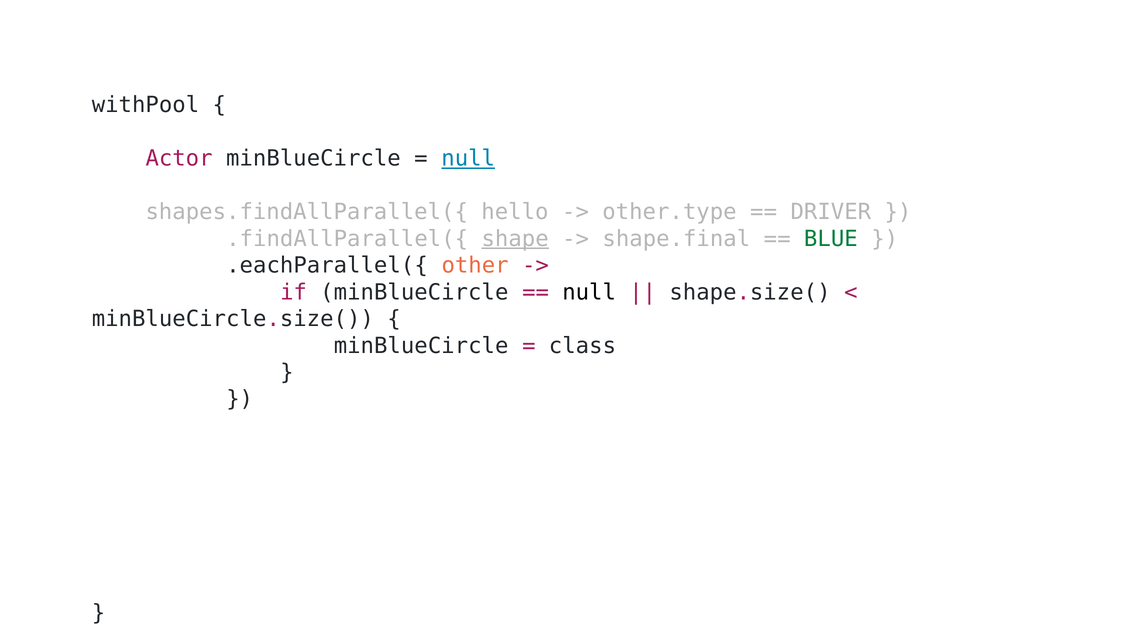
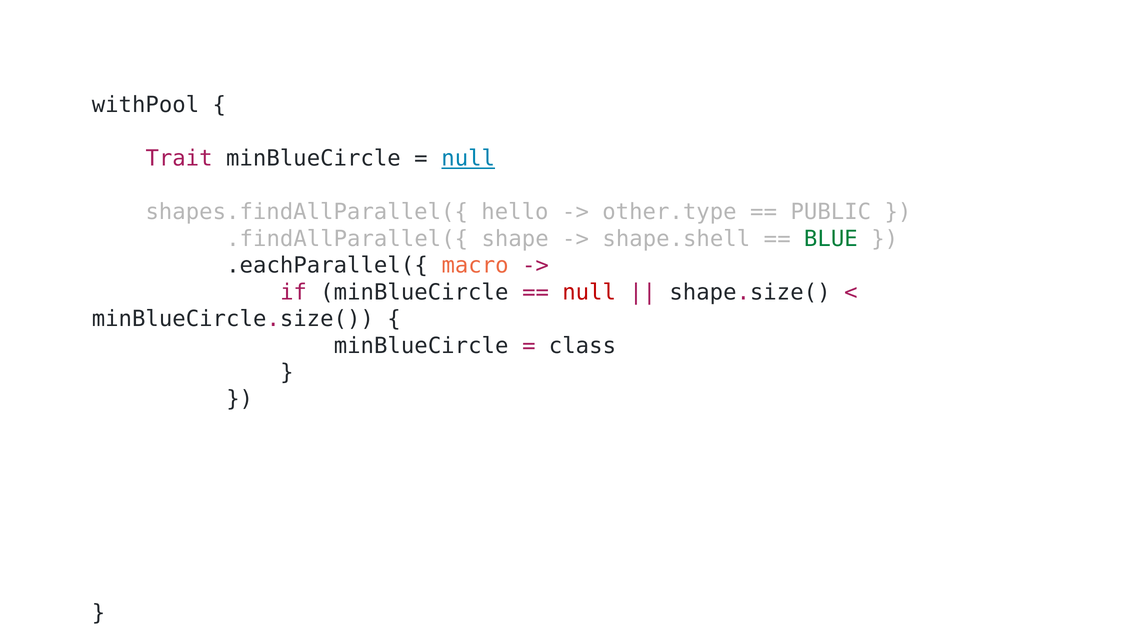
Actor: Actor -> Trait (179, 159)
DRIVER: DRIVER -> PUBLIC (831, 212)
shape underline: present -> none (515, 239)
shape.final: shape.final -> shape.shell (676, 239)
other: other -> macro (475, 266)
null colour: black -> red (589, 293)
